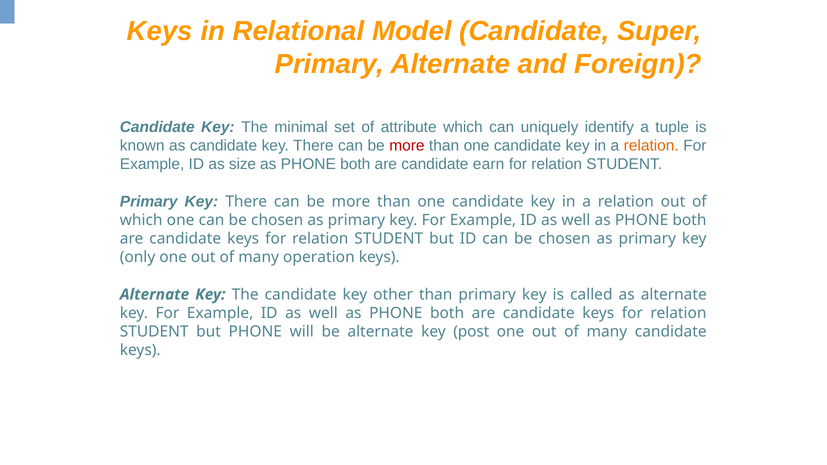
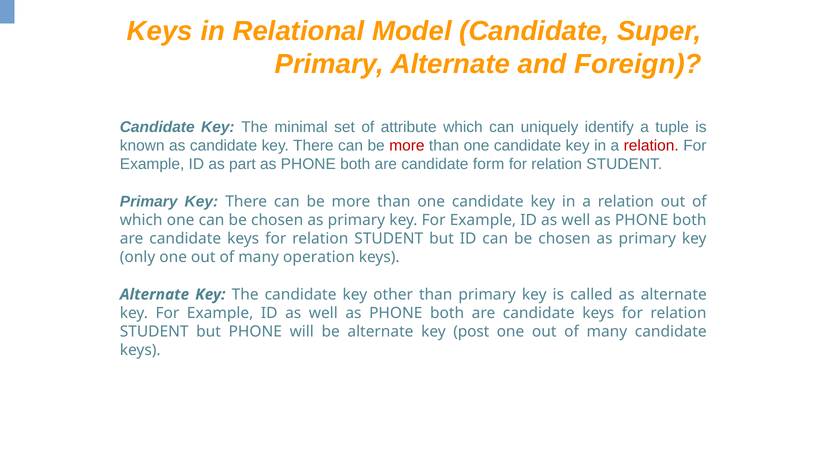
relation colour: orange -> red (651, 146)
size: size -> part (242, 164)
earn: earn -> form (489, 164)
